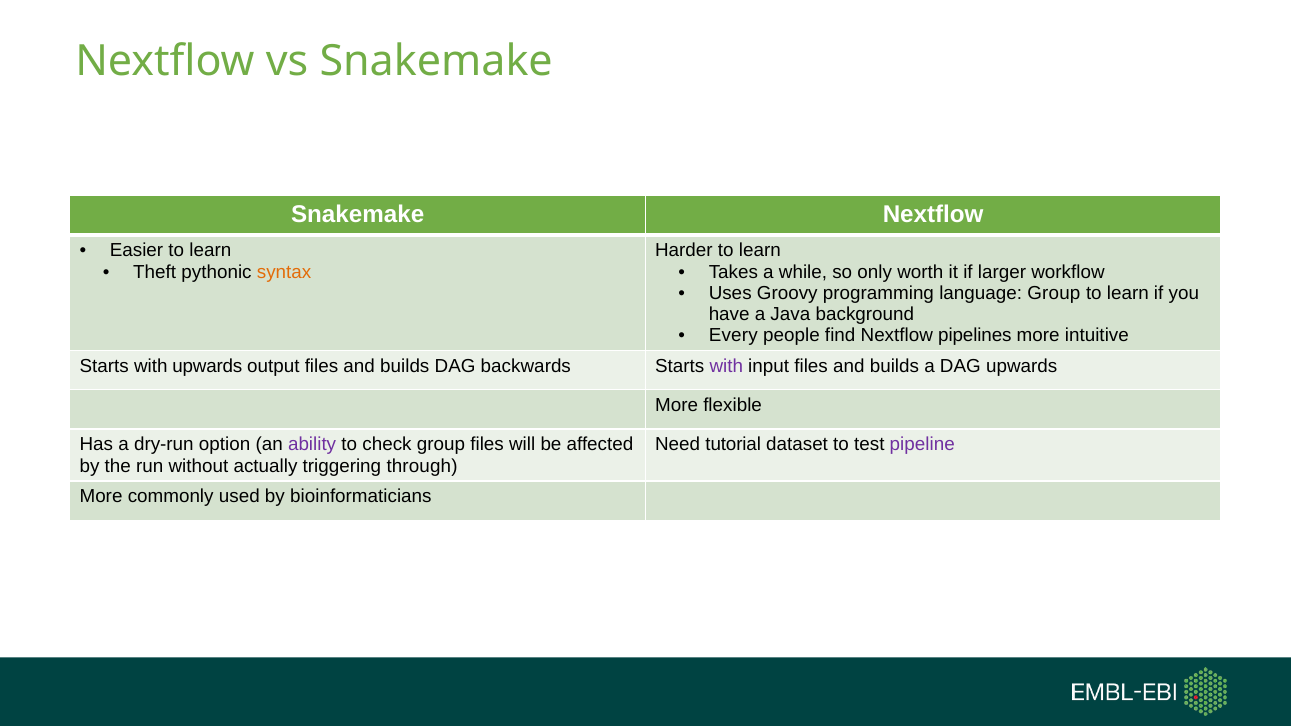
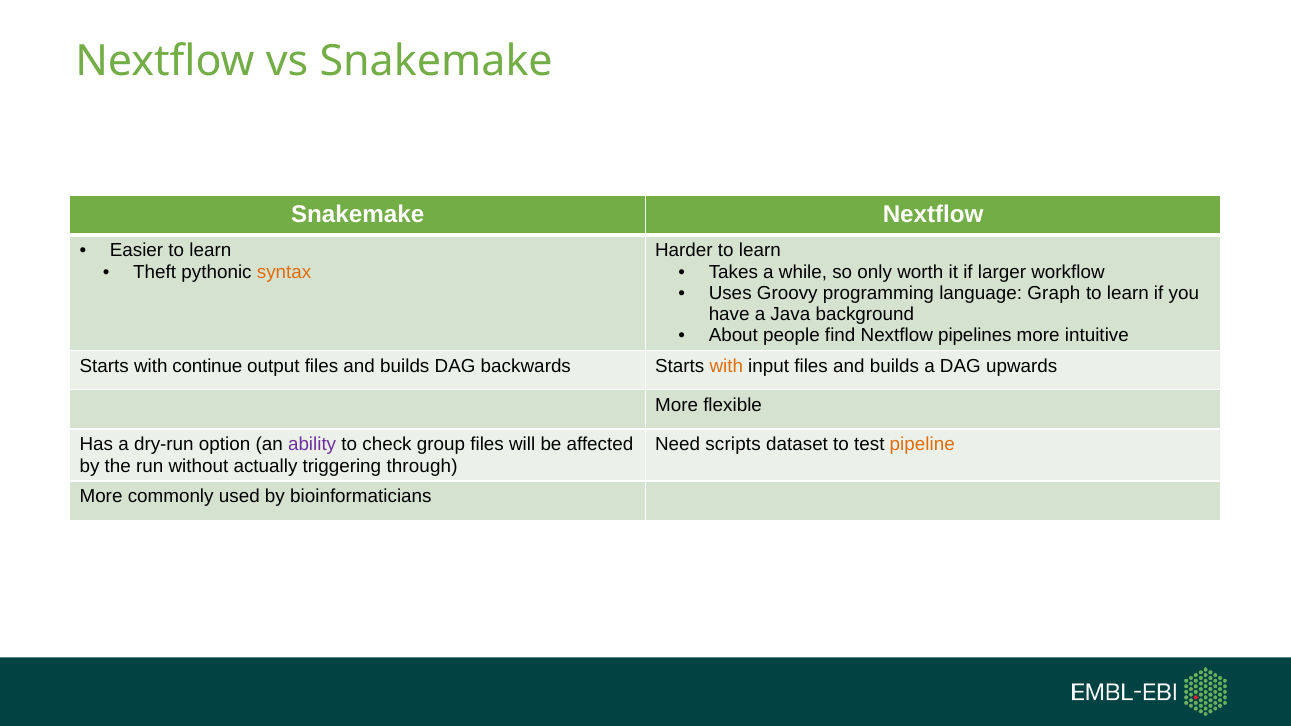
language Group: Group -> Graph (1054, 293)
Every: Every -> About (733, 335)
with upwards: upwards -> continue (207, 366)
with colour: purple -> orange (726, 366)
tutorial: tutorial -> scripts (733, 445)
pipeline colour: purple -> orange (922, 445)
